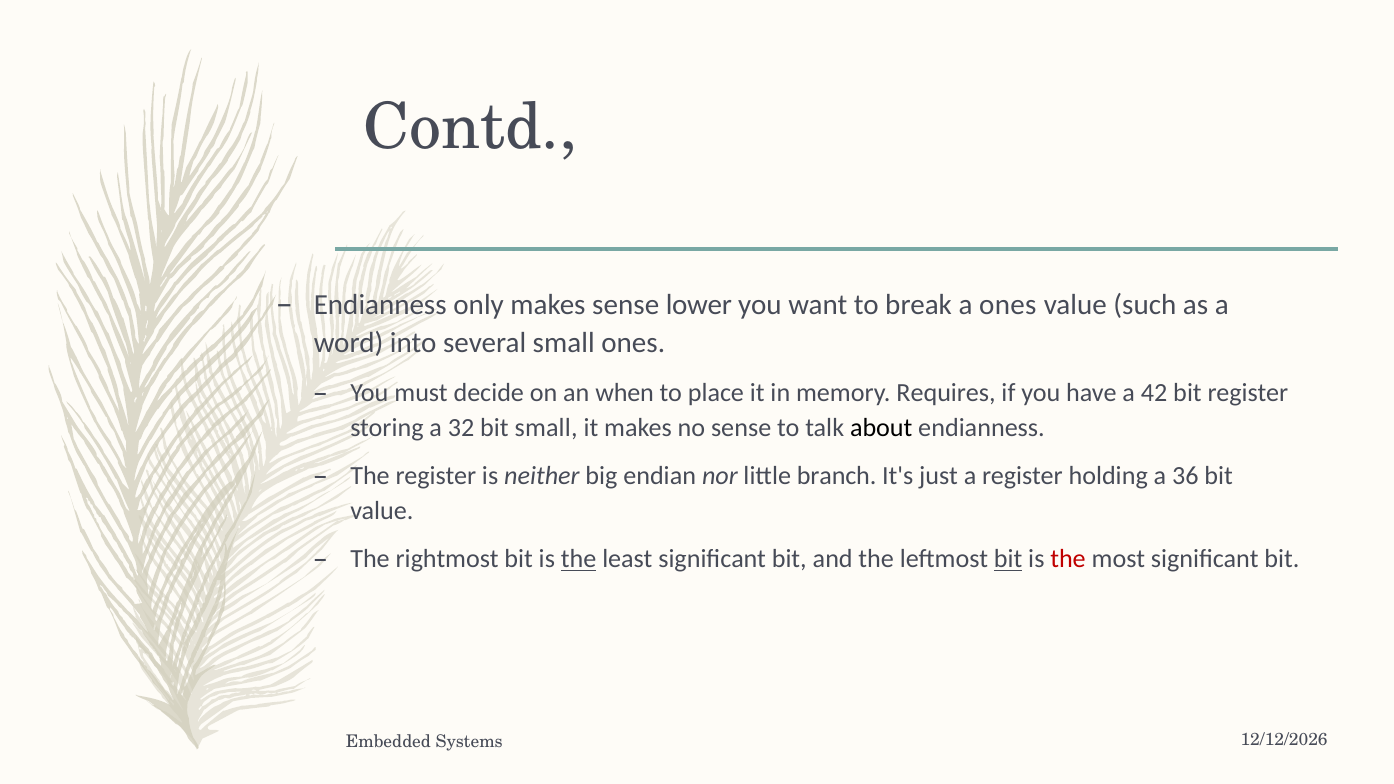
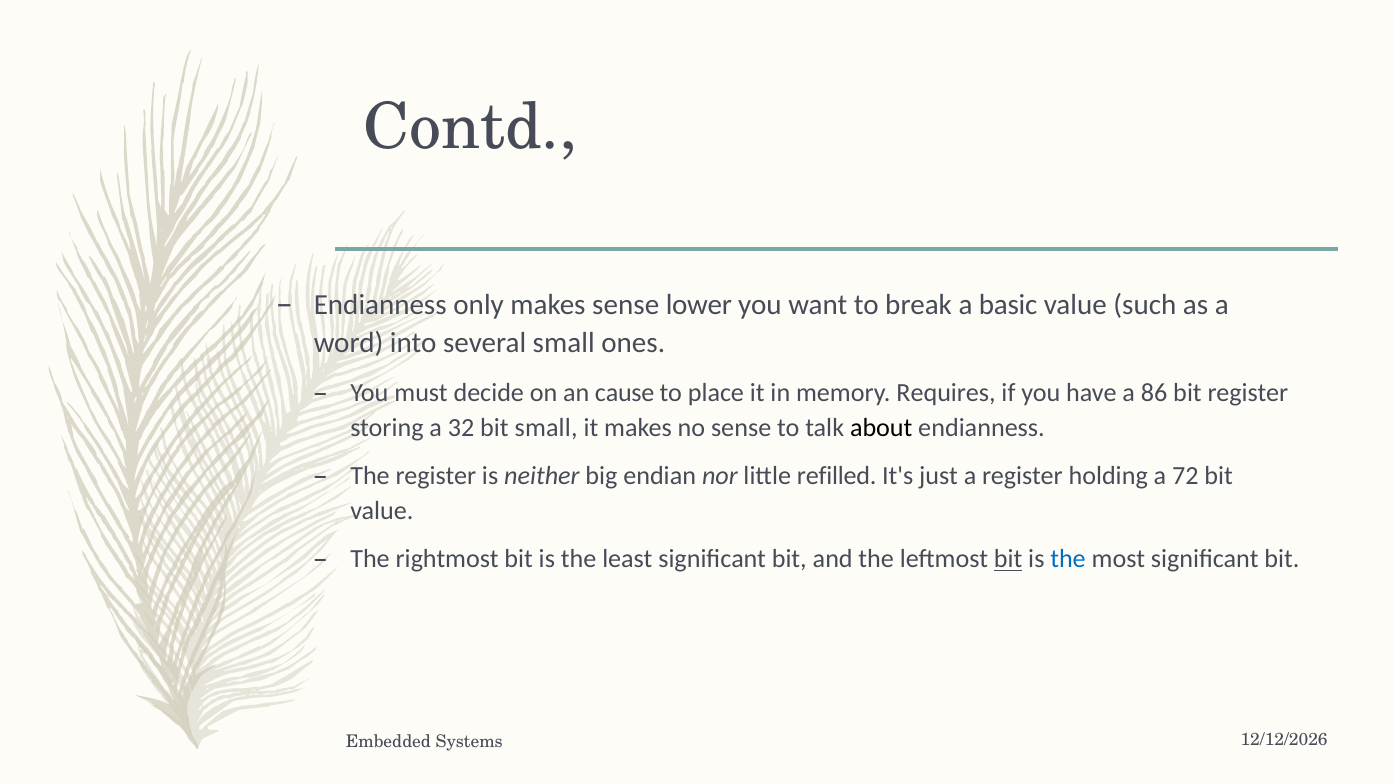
a ones: ones -> basic (1008, 305)
when: when -> cause (625, 393)
42: 42 -> 86 (1154, 393)
branch: branch -> refilled (837, 476)
36: 36 -> 72 (1185, 476)
the underline: present -> none (579, 559)
the colour: red -> blue (1068, 559)
